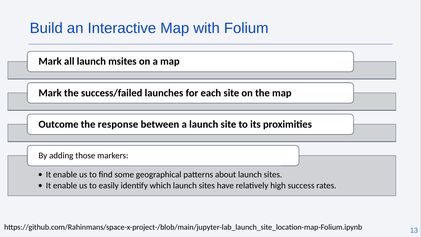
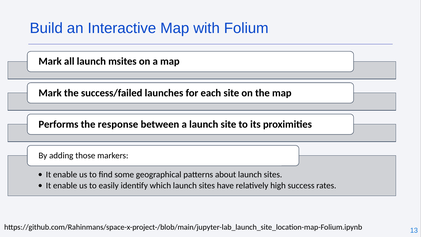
Outcome: Outcome -> Performs (58, 124)
